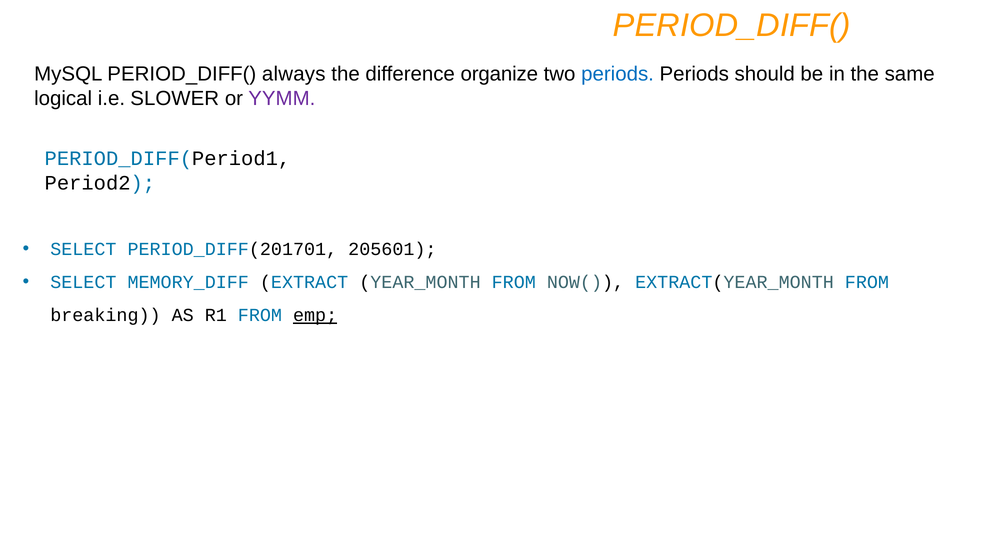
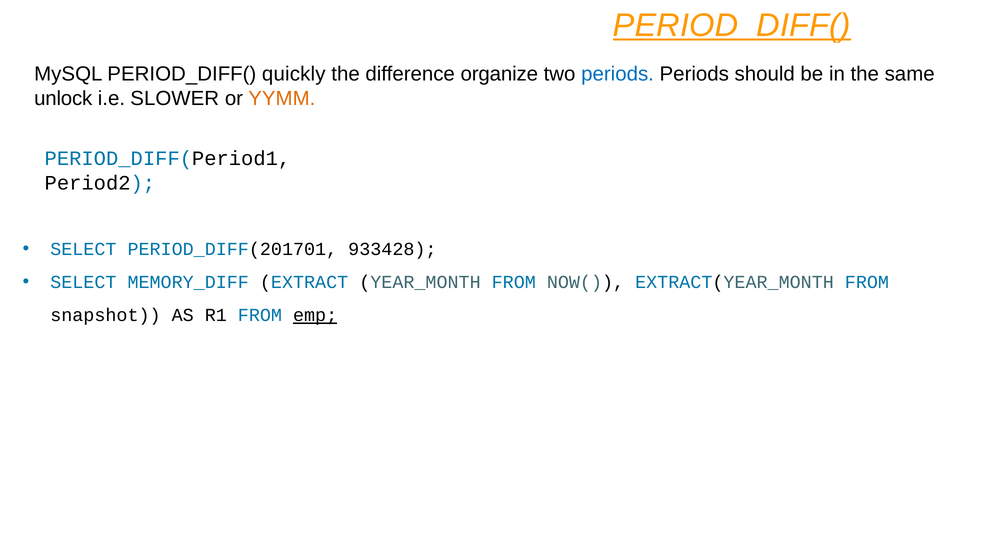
PERIOD_DIFF( underline: none -> present (732, 26)
always: always -> quickly (294, 74)
logical: logical -> unlock (63, 98)
YYMM colour: purple -> orange (282, 98)
205601: 205601 -> 933428 (392, 249)
breaking: breaking -> snapshot (105, 315)
